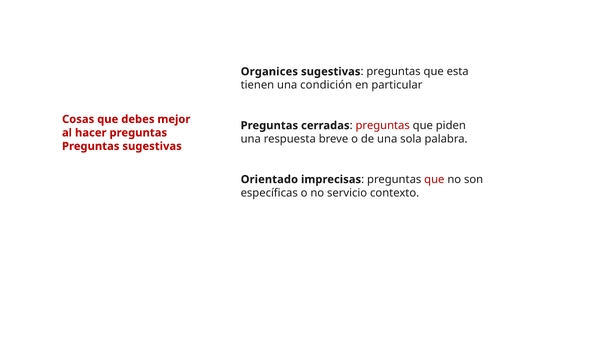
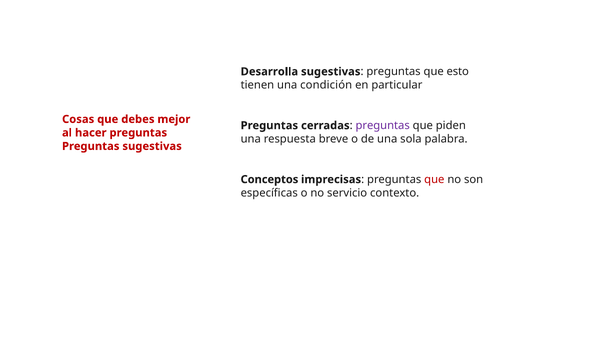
Organices: Organices -> Desarrolla (269, 72)
esta: esta -> esto (458, 72)
preguntas colour: red -> purple (383, 126)
Orientado: Orientado -> Conceptos (269, 180)
